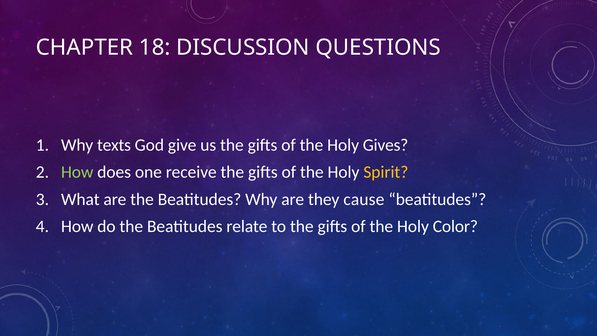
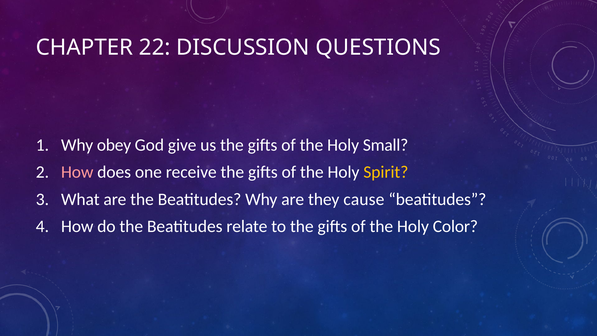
18: 18 -> 22 (155, 48)
texts: texts -> obey (114, 145)
Gives: Gives -> Small (386, 145)
How colour: light green -> pink (77, 172)
